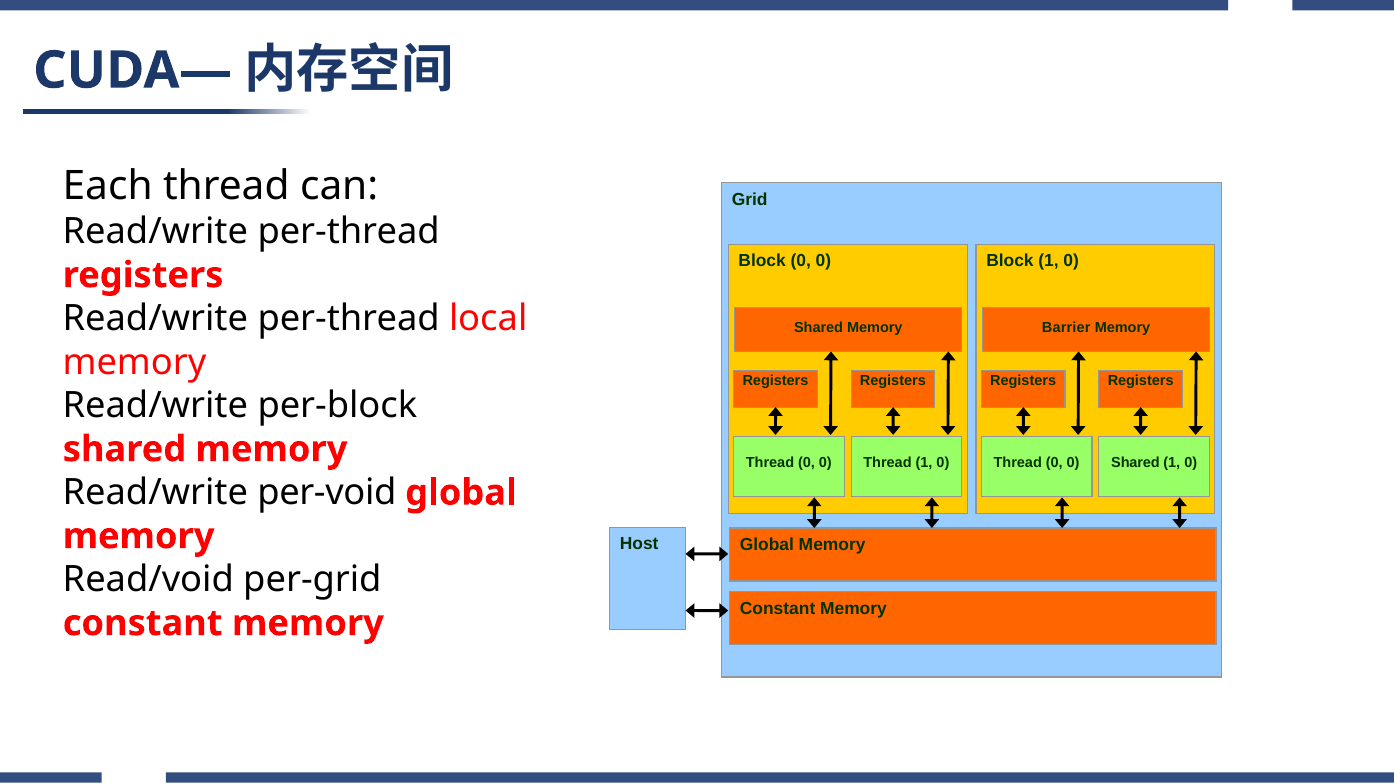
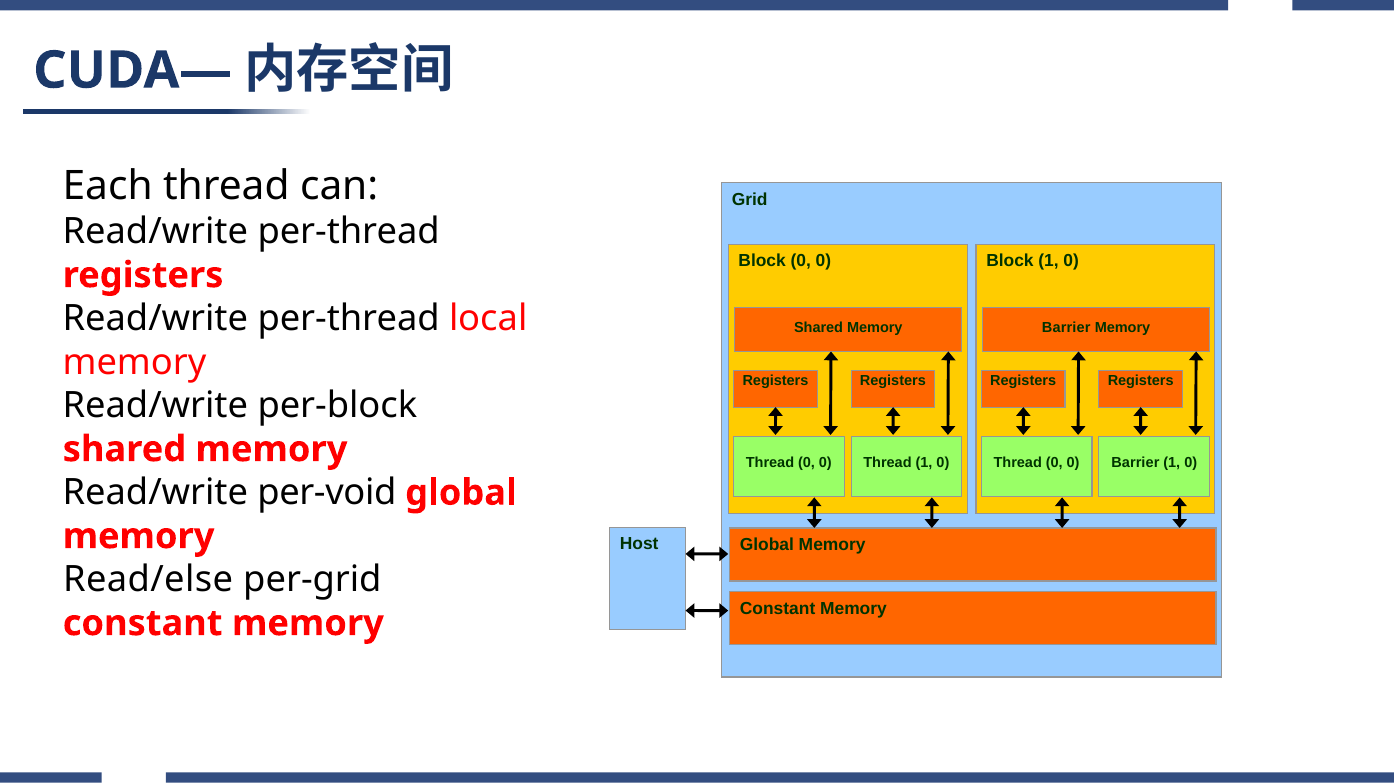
Shared: Shared -> Barrier (1135, 463)
Read/void: Read/void -> Read/else (148, 580)
